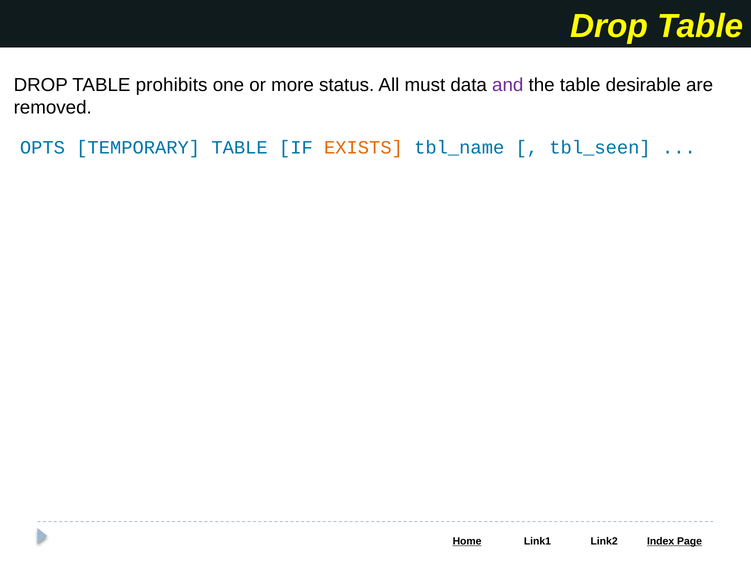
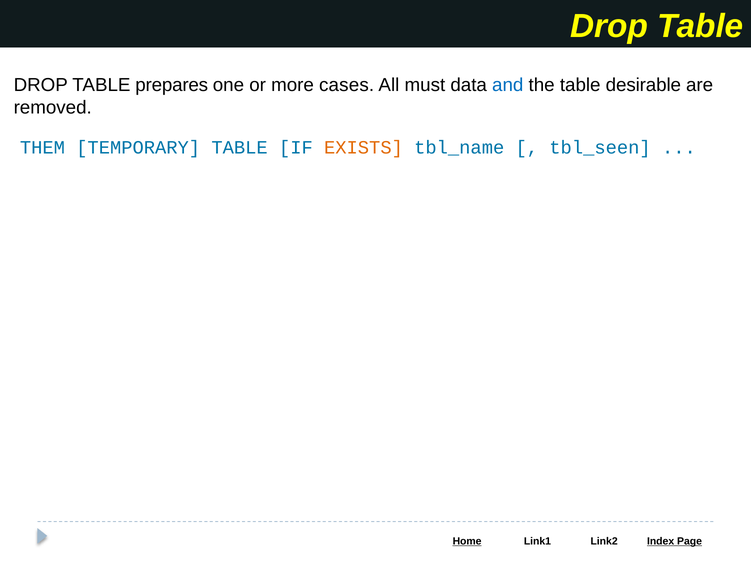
prohibits: prohibits -> prepares (172, 85)
status: status -> cases (347, 85)
and colour: purple -> blue (508, 85)
OPTS: OPTS -> THEM (42, 148)
